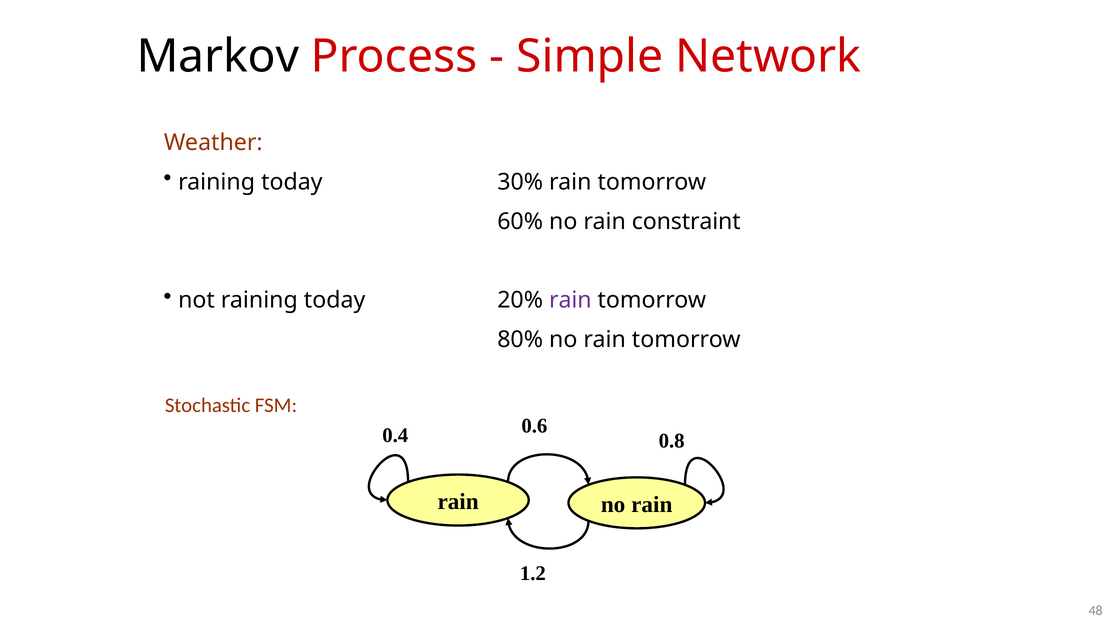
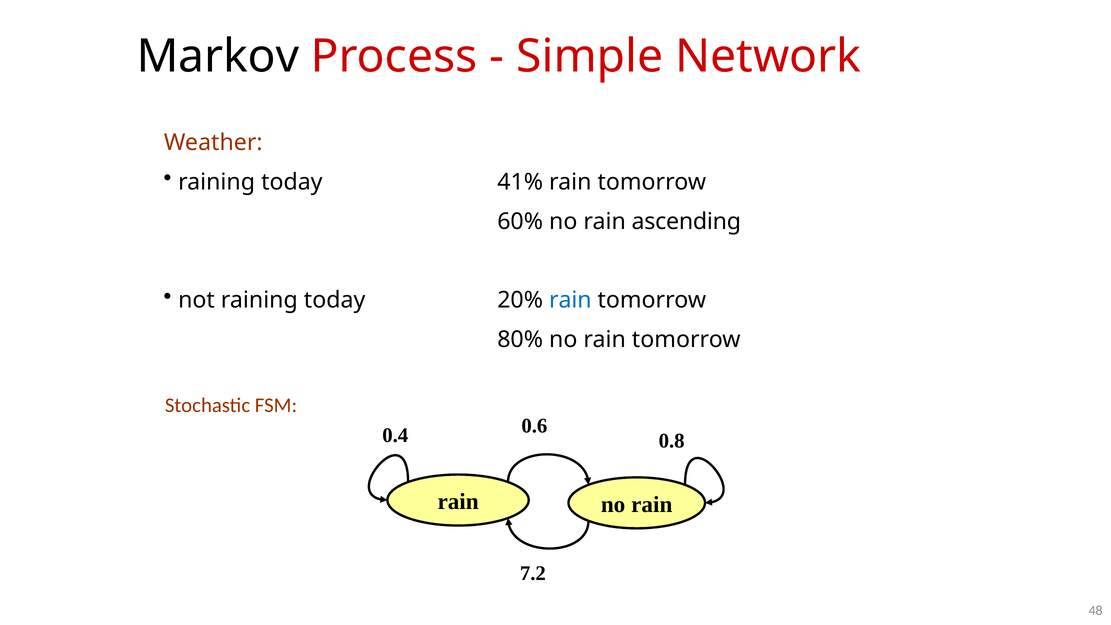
30%: 30% -> 41% (520, 182)
constraint: constraint -> ascending (686, 221)
rain colour: purple -> blue (570, 300)
1.2: 1.2 -> 7.2 (533, 573)
